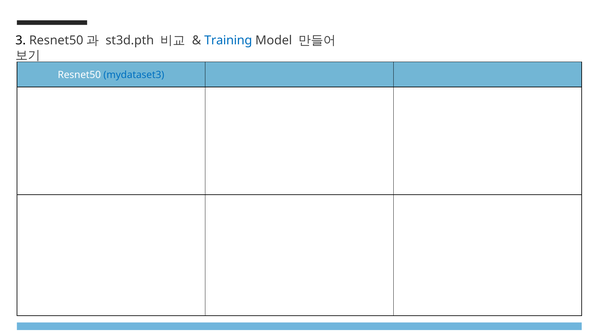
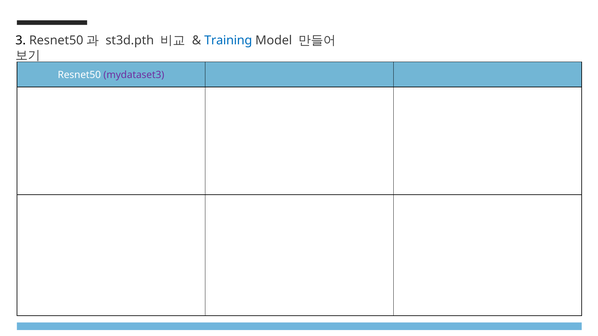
mydataset3 colour: blue -> purple (134, 75)
